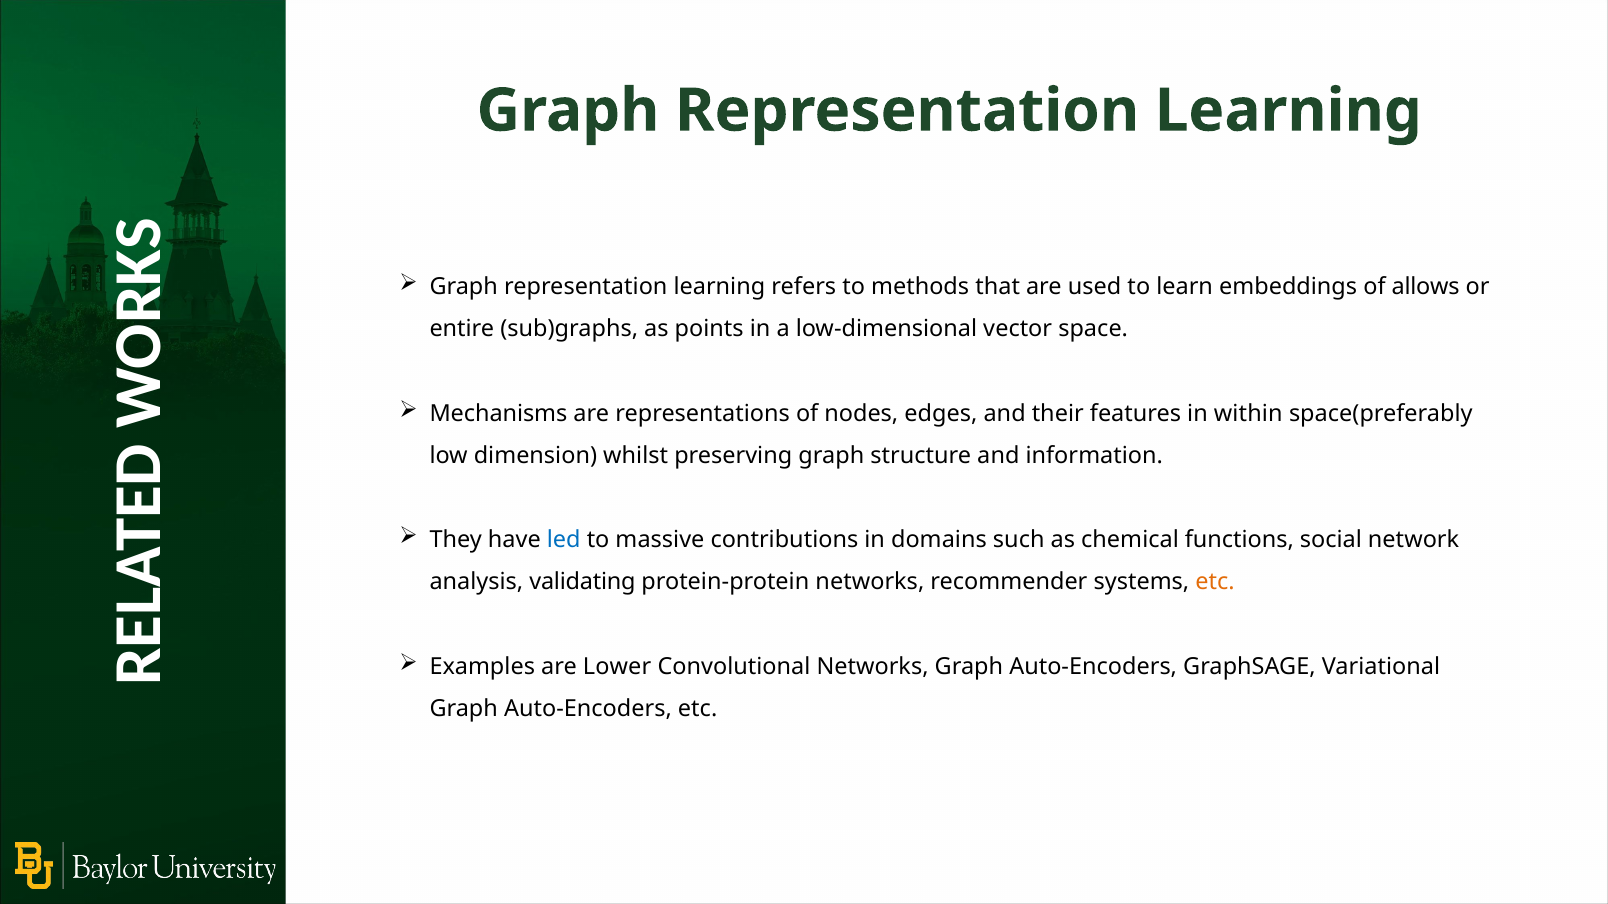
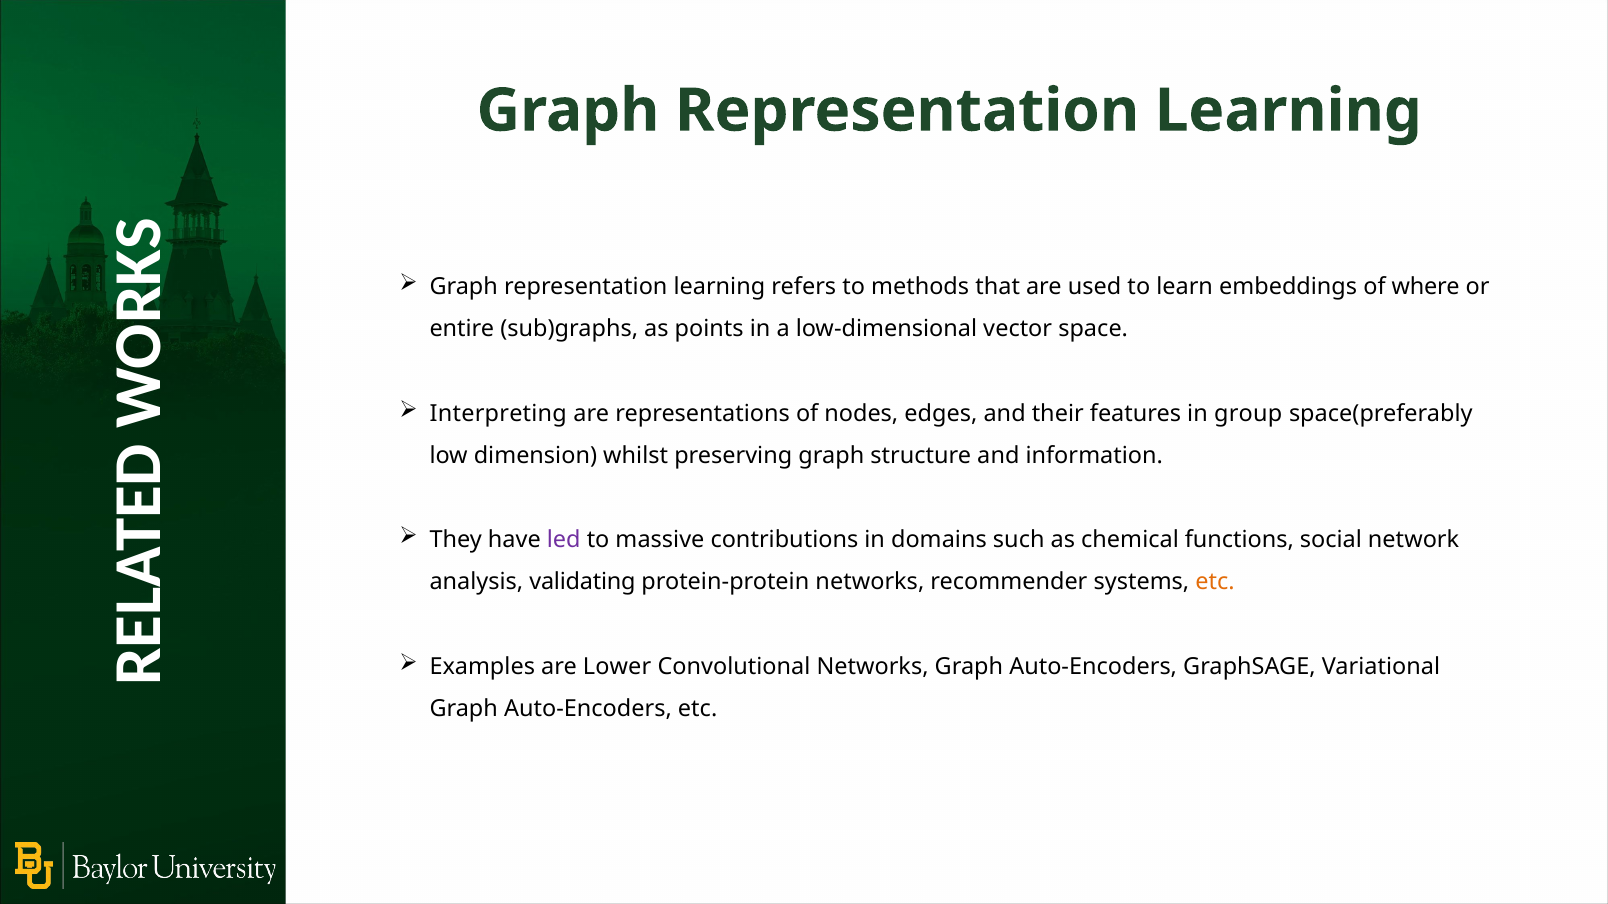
allows: allows -> where (1426, 287)
Mechanisms: Mechanisms -> Interpreting (498, 414)
within: within -> group (1248, 414)
led colour: blue -> purple (564, 540)
